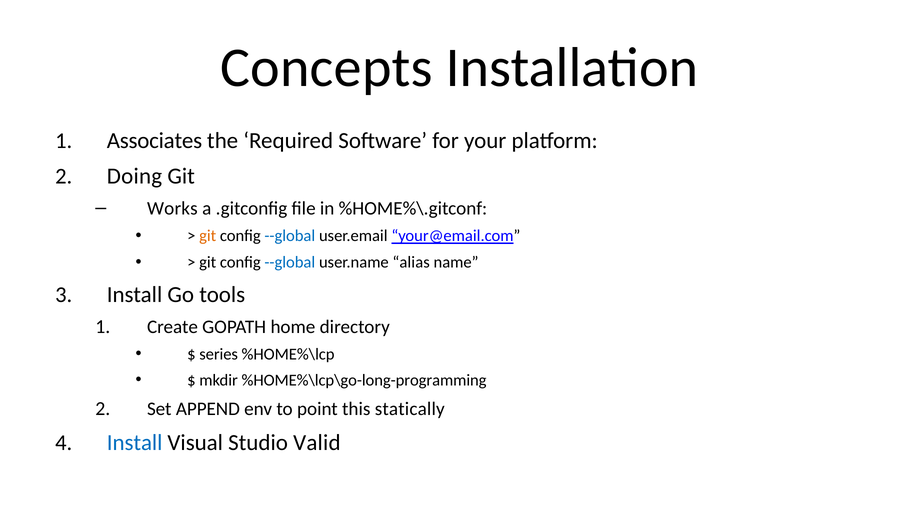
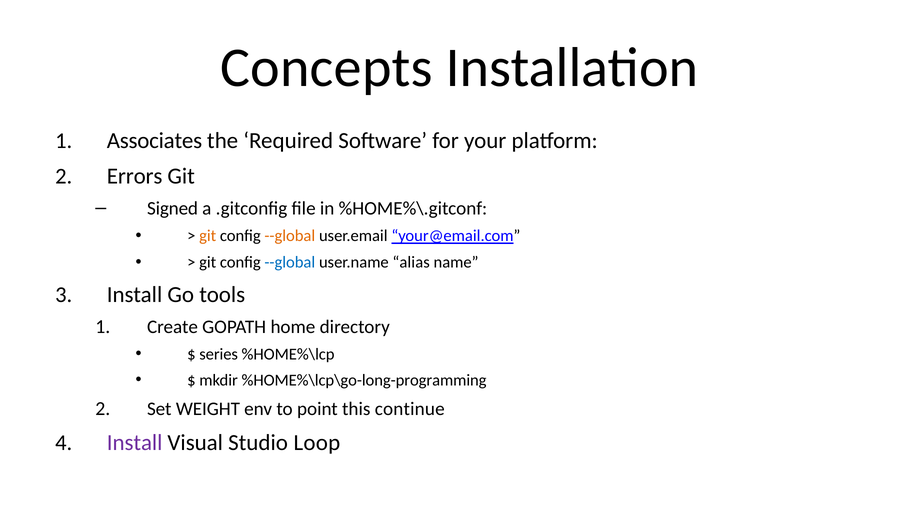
Doing: Doing -> Errors (135, 176)
Works: Works -> Signed (173, 209)
--global colour: blue -> orange (290, 236)
APPEND: APPEND -> WEIGHT (208, 409)
statically: statically -> continue (410, 409)
Install colour: blue -> purple (135, 443)
Valid: Valid -> Loop (317, 443)
